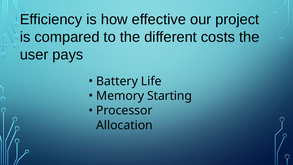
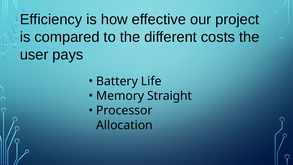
Starting: Starting -> Straight (170, 96)
